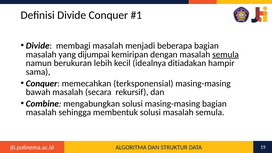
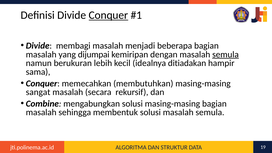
Conquer underline: none -> present (108, 15)
terksponensial: terksponensial -> membutuhkan (143, 83)
bawah: bawah -> sangat (38, 92)
